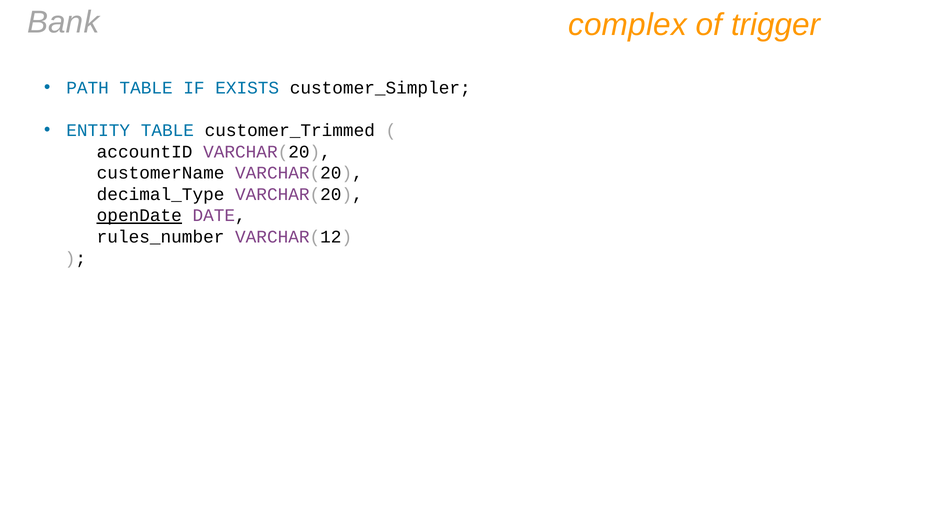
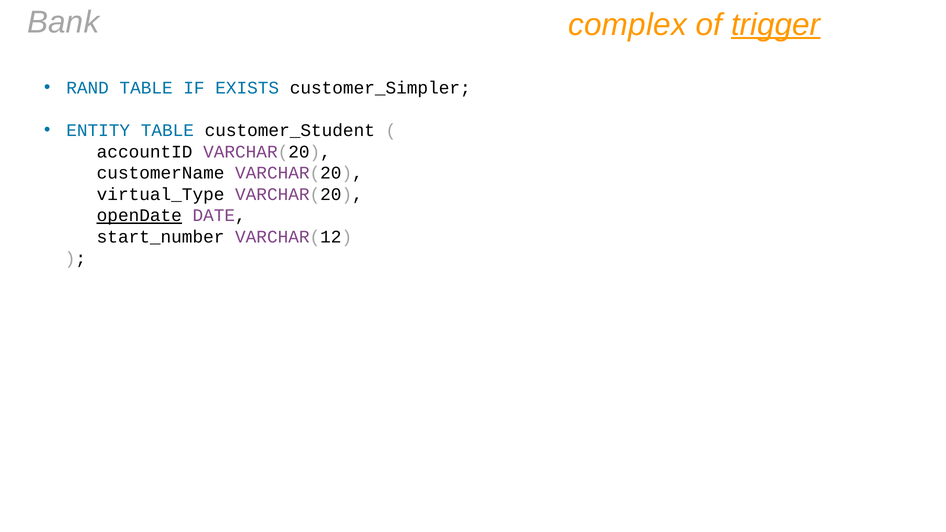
trigger underline: none -> present (776, 25)
PATH: PATH -> RAND (88, 88)
customer_Trimmed: customer_Trimmed -> customer_Student (290, 131)
decimal_Type: decimal_Type -> virtual_Type (161, 194)
rules_number: rules_number -> start_number (161, 237)
